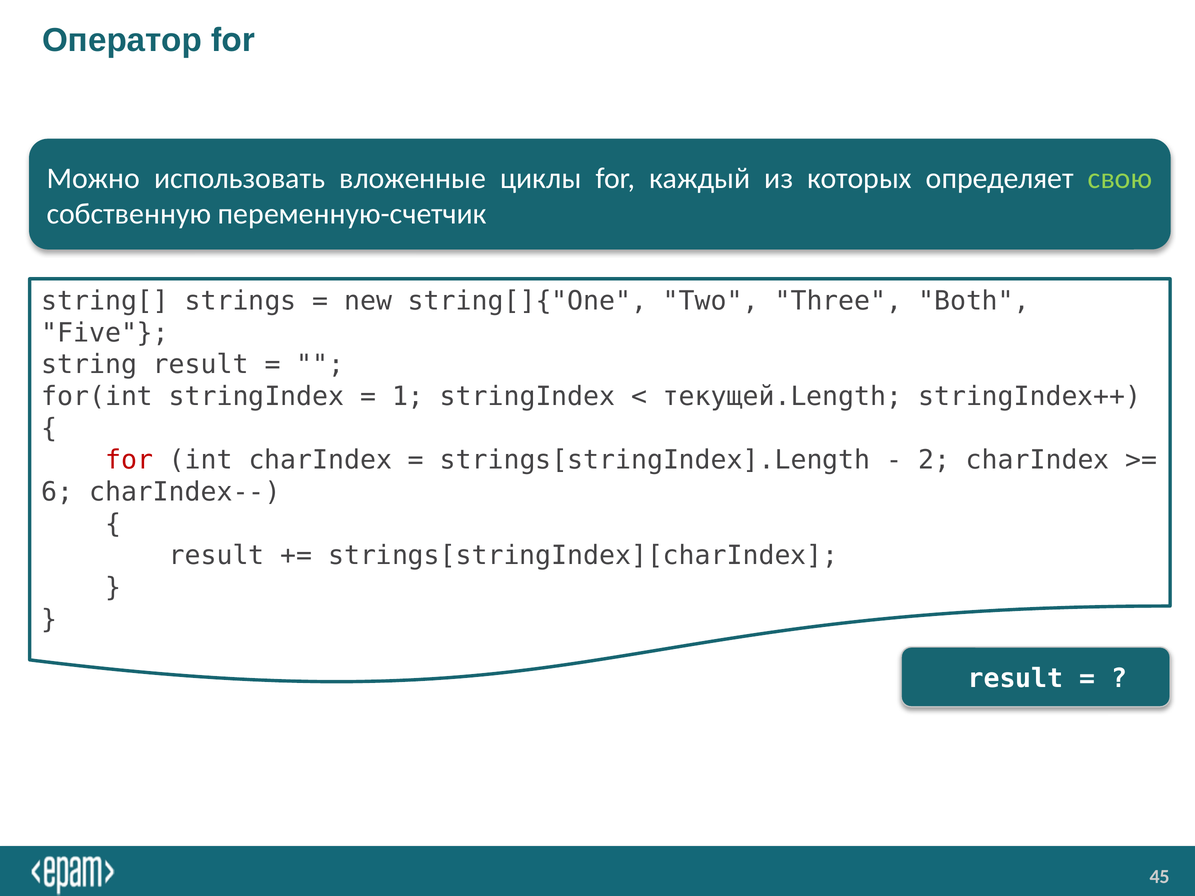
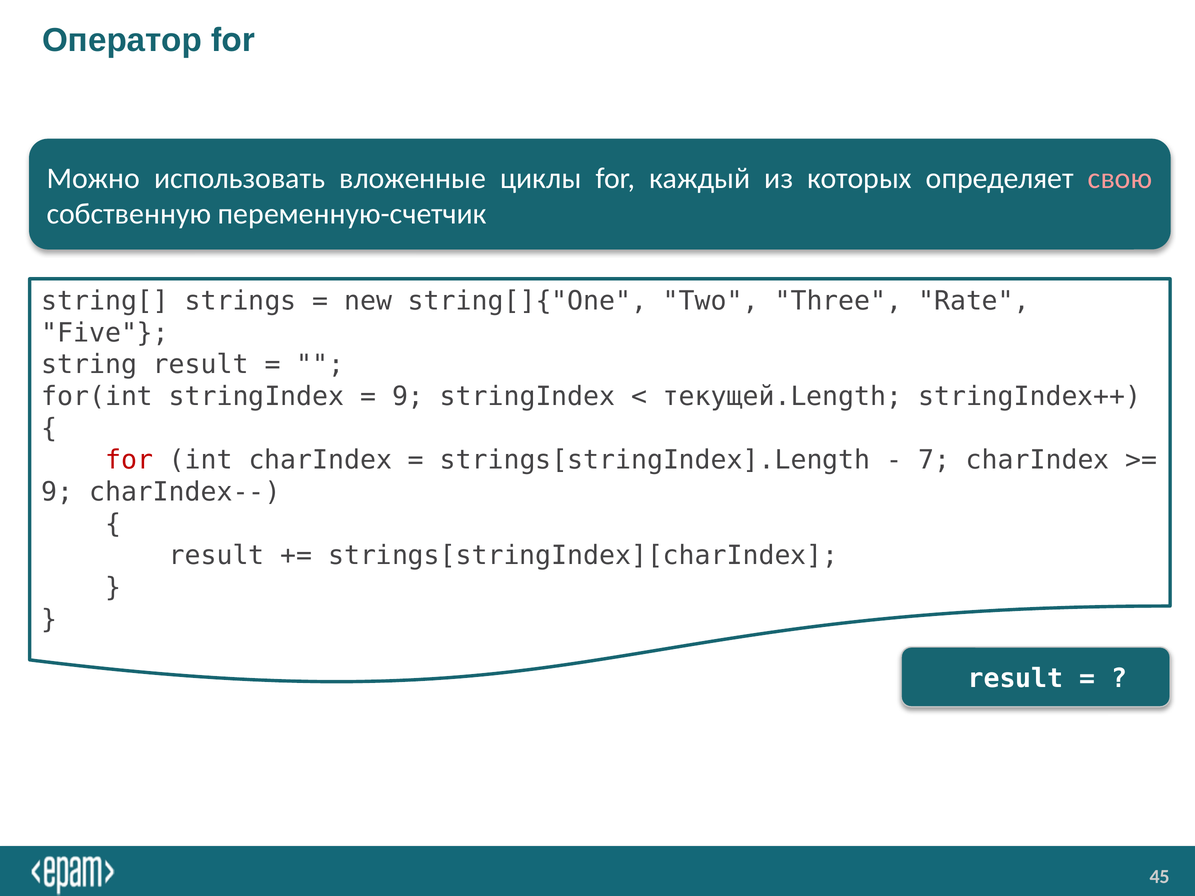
свою colour: light green -> pink (1120, 178)
Both: Both -> Rate (974, 301)
1: 1 -> 9 (408, 397)
2: 2 -> 7 (934, 460)
6: 6 -> 9 (57, 492)
